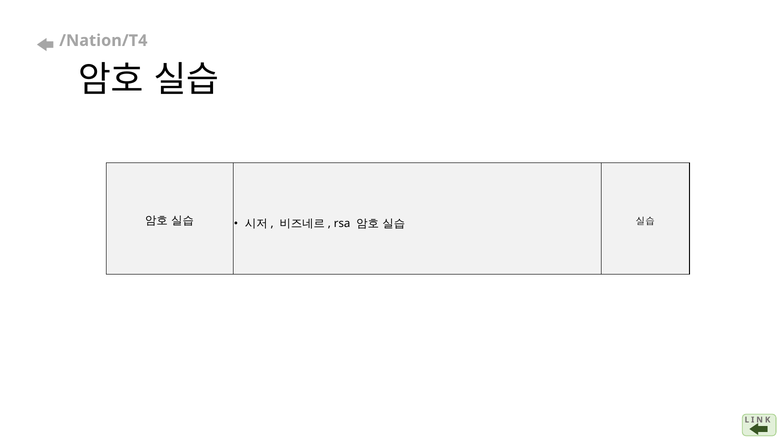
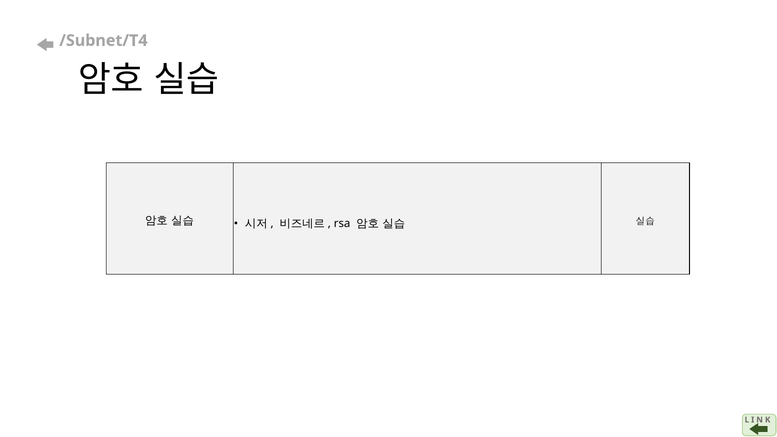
/Nation/T4: /Nation/T4 -> /Subnet/T4 (103, 41)
